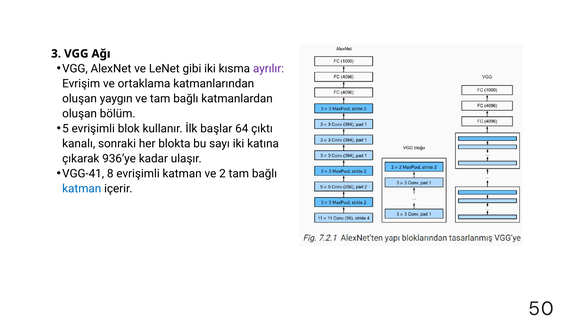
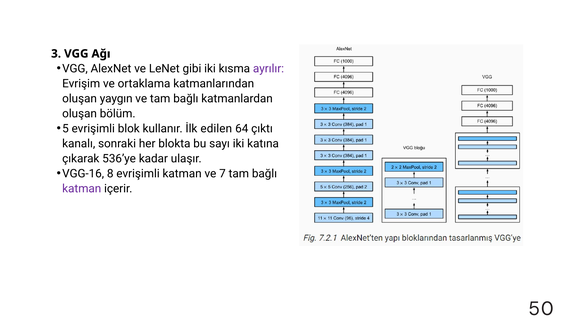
başlar: başlar -> edilen (216, 128)
936’ye: 936’ye -> 536’ye (119, 158)
VGG-41: VGG-41 -> VGG-16 (83, 173)
2: 2 -> 7 (222, 173)
katman colour: blue -> purple (82, 188)
